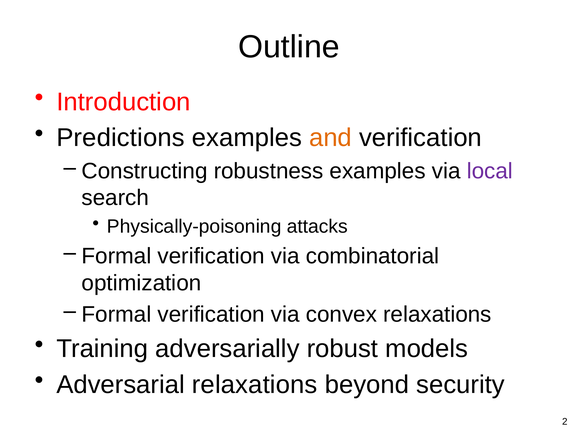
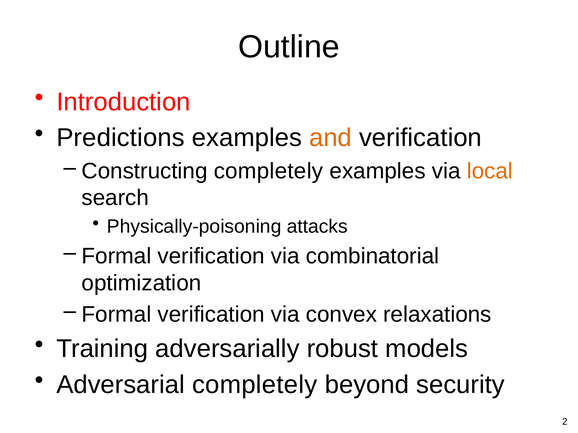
Constructing robustness: robustness -> completely (268, 171)
local colour: purple -> orange (490, 171)
Adversarial relaxations: relaxations -> completely (255, 385)
